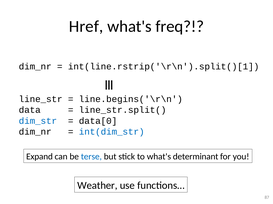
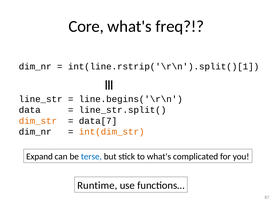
Href: Href -> Core (86, 26)
dim_str colour: blue -> orange (38, 121)
data[0: data[0 -> data[7 (98, 121)
int(dim_str colour: blue -> orange (112, 132)
determinant: determinant -> complicated (196, 157)
Weather: Weather -> Runtime (97, 186)
